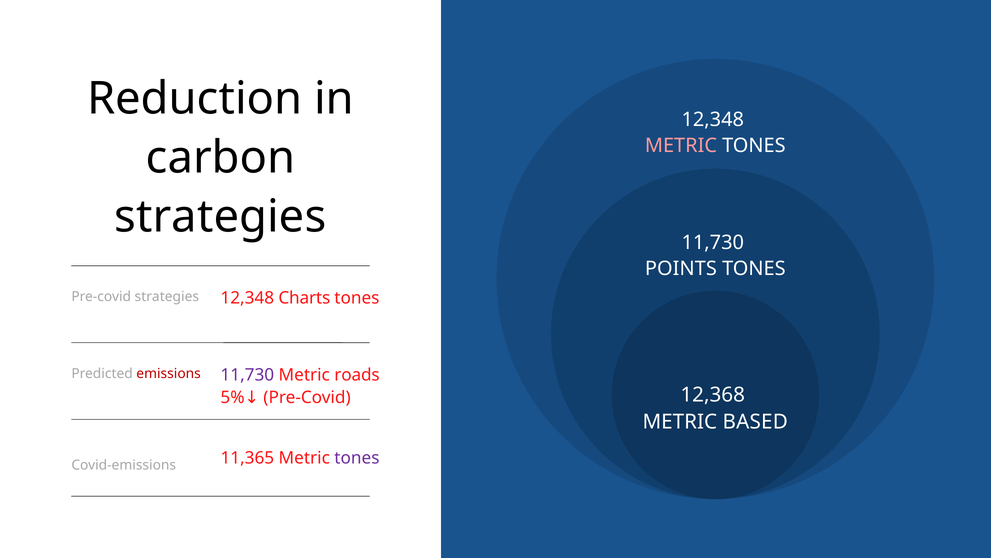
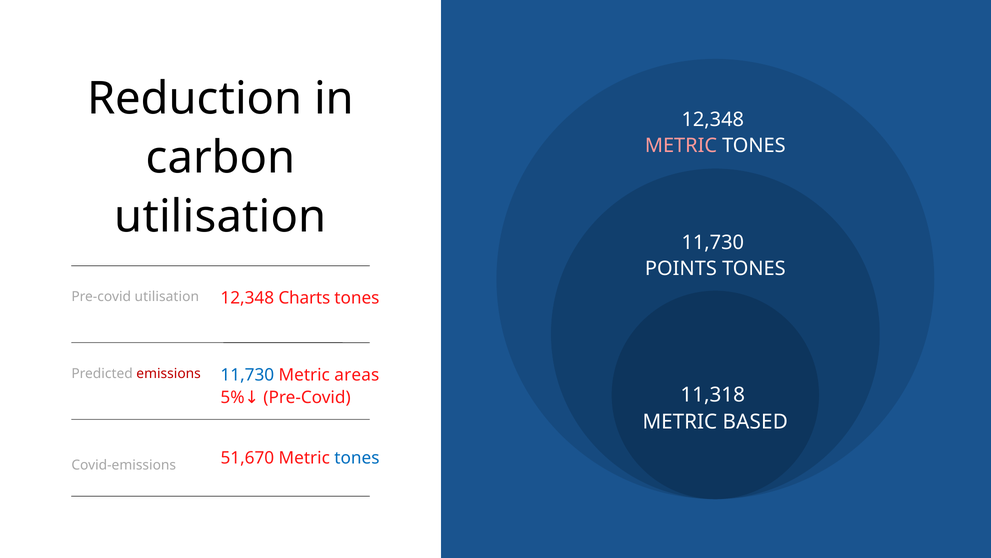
strategies: strategies -> utilisation (220, 217)
Pre-covid strategies: strategies -> utilisation (167, 296)
11,730 colour: purple -> blue (247, 375)
roads: roads -> areas (357, 375)
12,368: 12,368 -> 11,318 (713, 395)
11,365: 11,365 -> 51,670 (247, 457)
tones colour: purple -> blue (357, 457)
